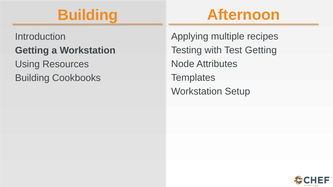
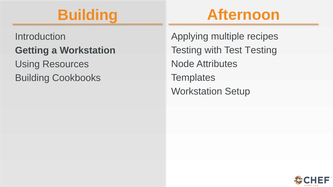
Test Getting: Getting -> Testing (261, 50)
